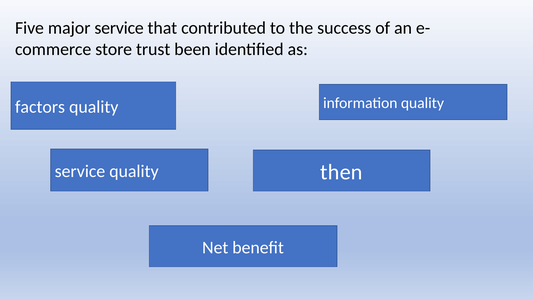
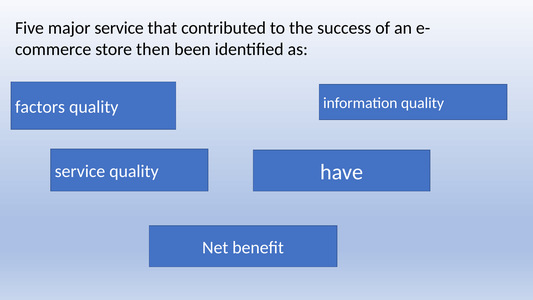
trust: trust -> then (153, 49)
then: then -> have (342, 172)
